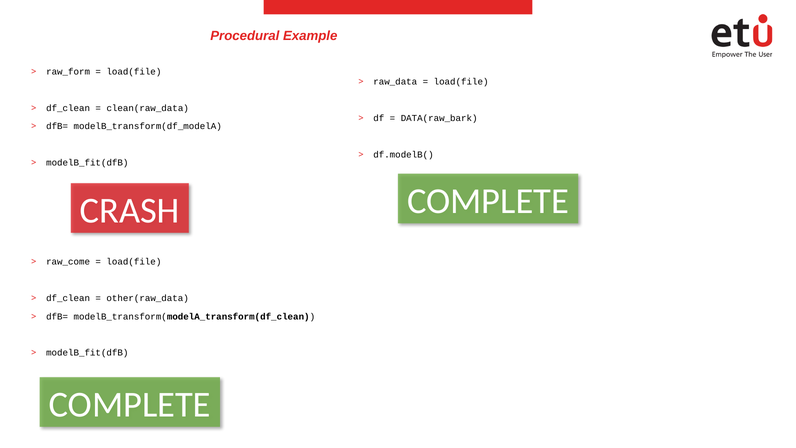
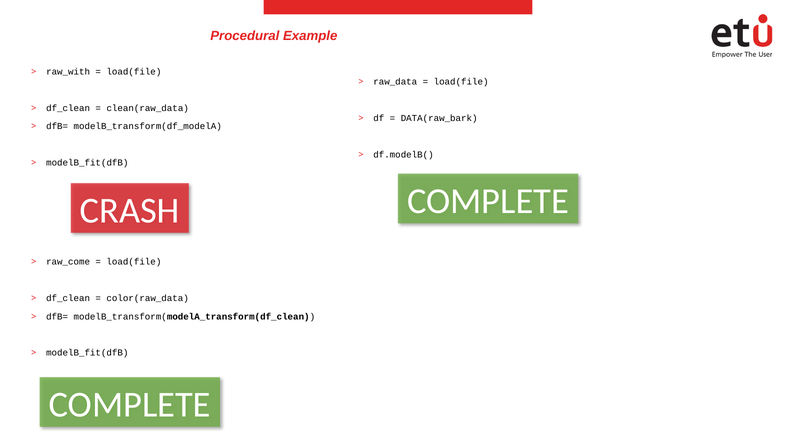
raw_form: raw_form -> raw_with (68, 72)
other(raw_data: other(raw_data -> color(raw_data (148, 298)
